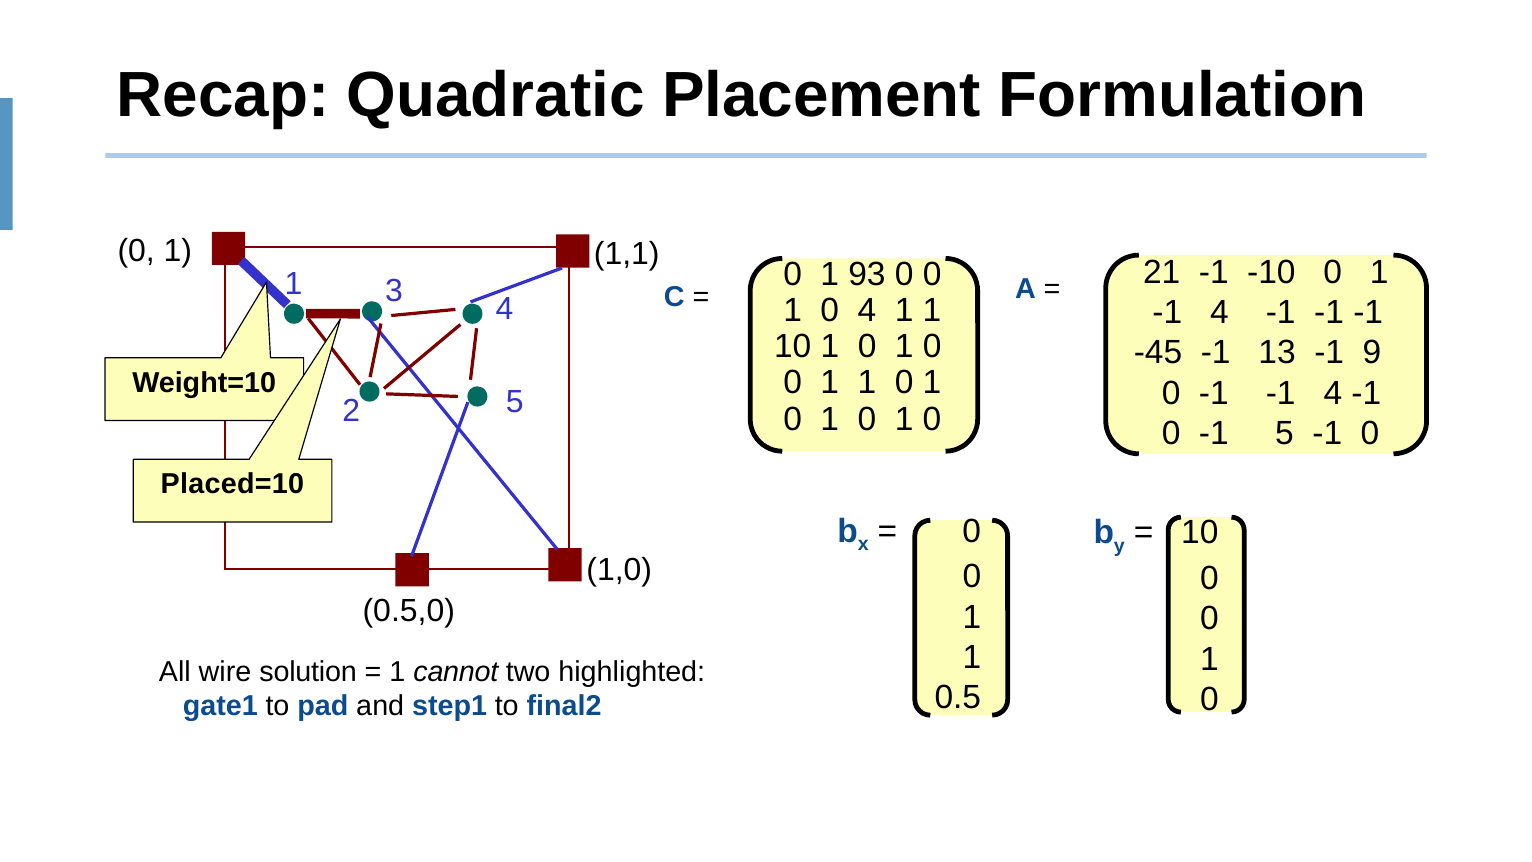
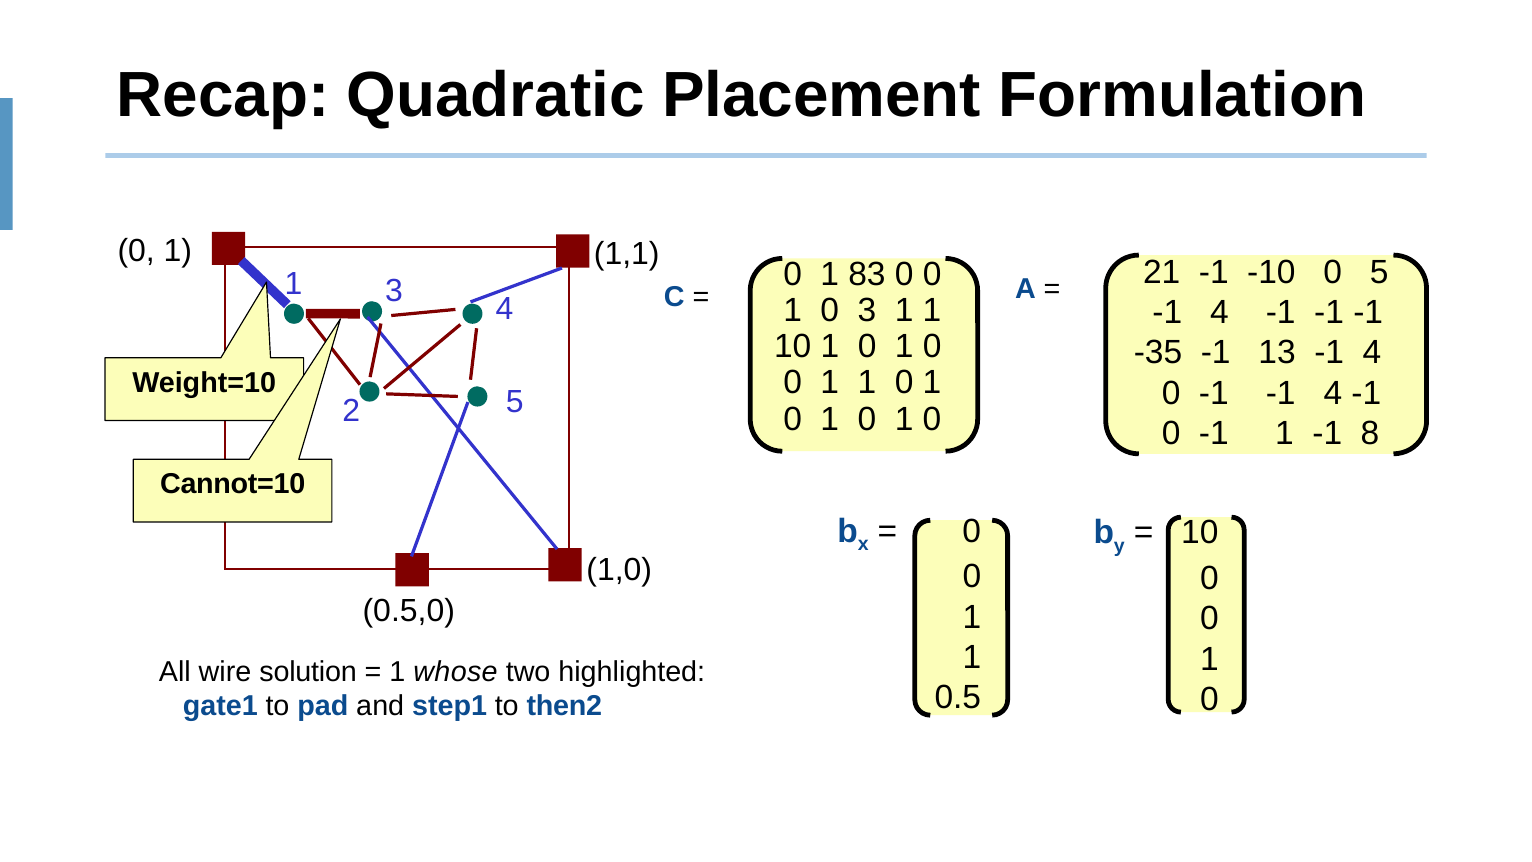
93: 93 -> 83 (867, 274)
-10 0 1: 1 -> 5 (1379, 272)
0 4: 4 -> 3 (867, 310)
-45: -45 -> -35 (1158, 353)
13 -1 9: 9 -> 4 (1372, 353)
-1 5: 5 -> 1 (1285, 433)
0: 0 -> 8 (1370, 433)
Placed=10: Placed=10 -> Cannot=10 (233, 484)
cannot: cannot -> whose (456, 672)
final2: final2 -> then2 (564, 706)
